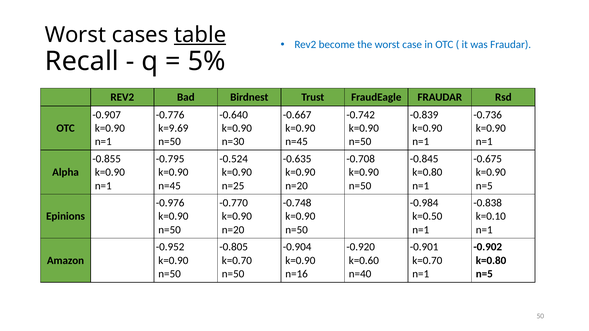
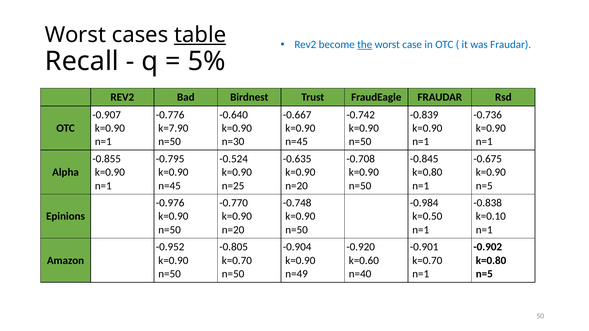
the underline: none -> present (365, 45)
k=9.69: k=9.69 -> k=7.90 (173, 128)
n=16: n=16 -> n=49 (297, 274)
